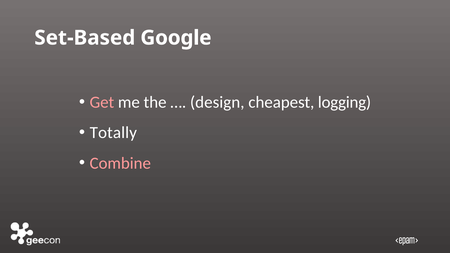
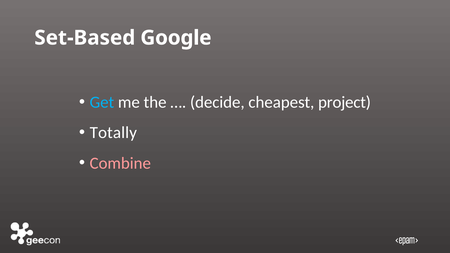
Get colour: pink -> light blue (102, 102)
design: design -> decide (217, 102)
logging: logging -> project (345, 102)
